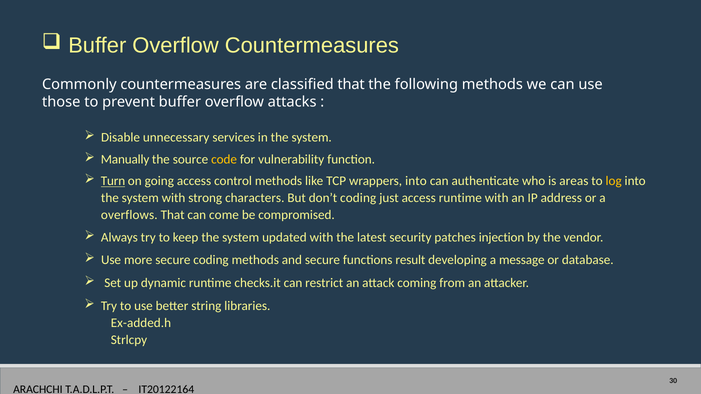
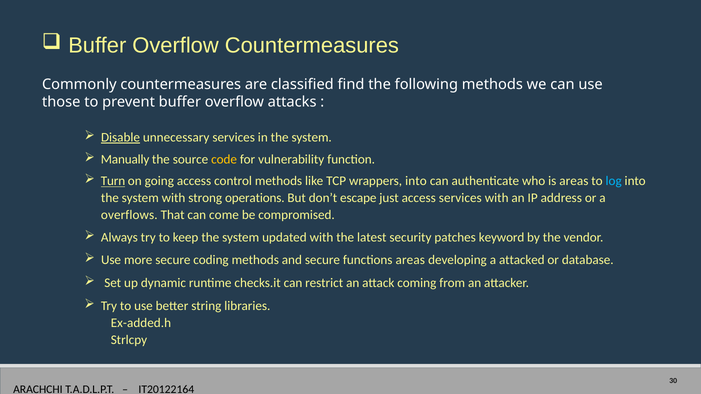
classified that: that -> find (351, 85)
Disable underline: none -> present (120, 138)
log colour: yellow -> light blue (614, 181)
characters: characters -> operations (255, 198)
don’t coding: coding -> escape (358, 198)
access runtime: runtime -> services (460, 198)
injection: injection -> keyword (502, 238)
functions result: result -> areas (410, 260)
message: message -> attacked (522, 260)
